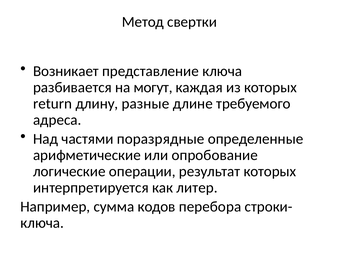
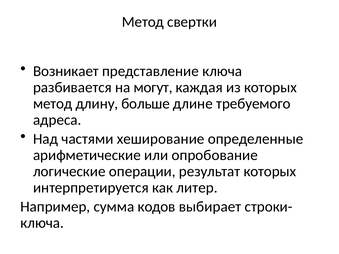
return: return -> метод (53, 104)
разные: разные -> больше (146, 104)
поразрядные: поразрядные -> хеширование (161, 139)
перебора: перебора -> выбирает (210, 207)
